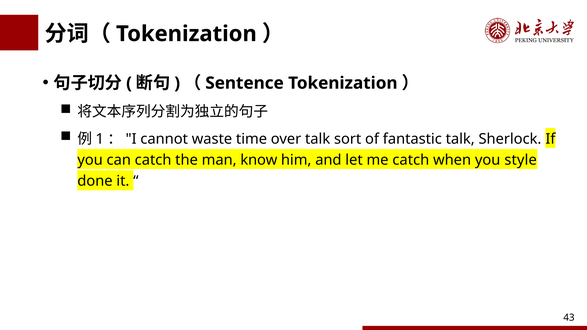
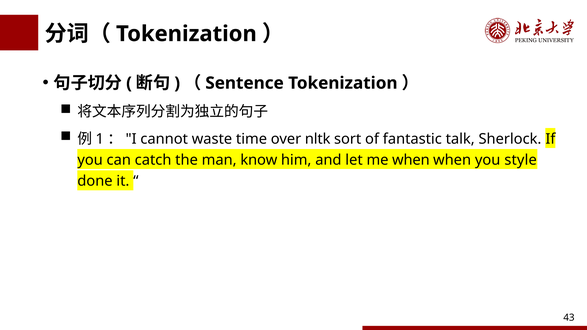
over talk: talk -> nltk (318, 139)
me catch: catch -> when (411, 160)
